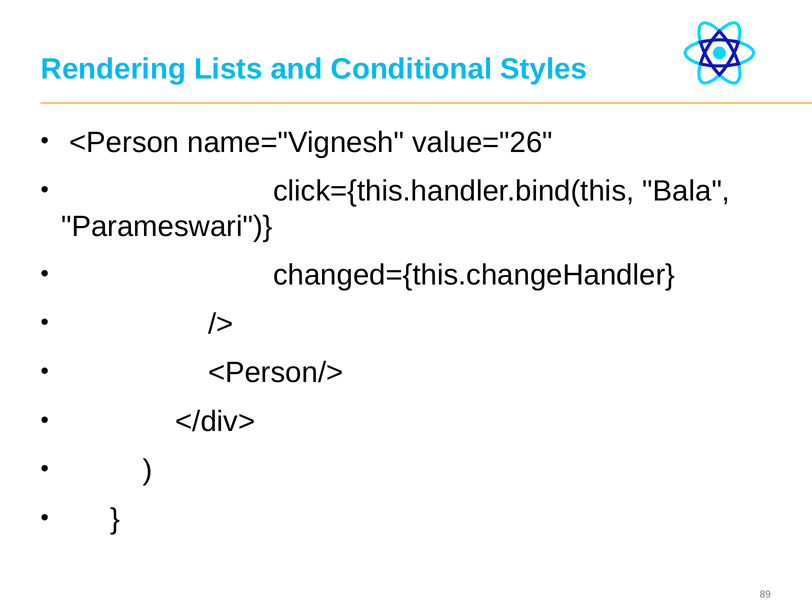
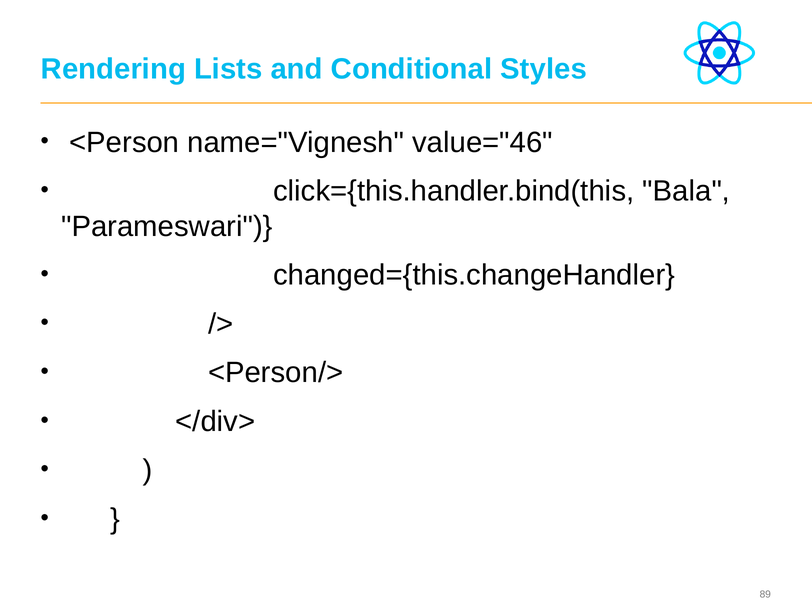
value="26: value="26 -> value="46 (483, 142)
